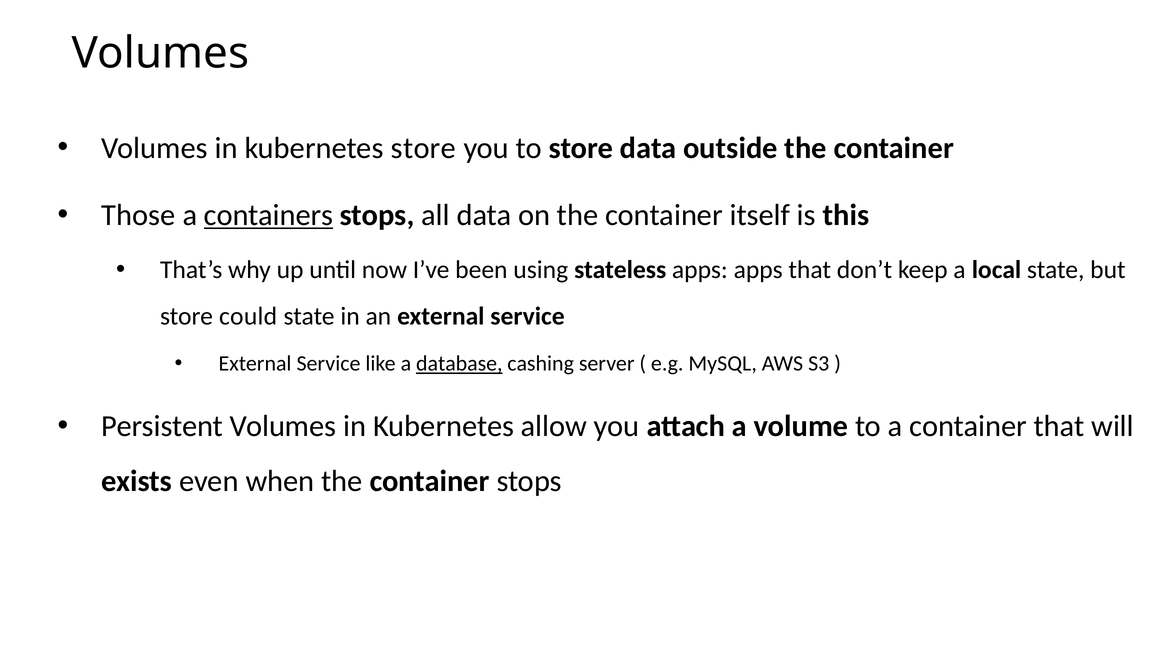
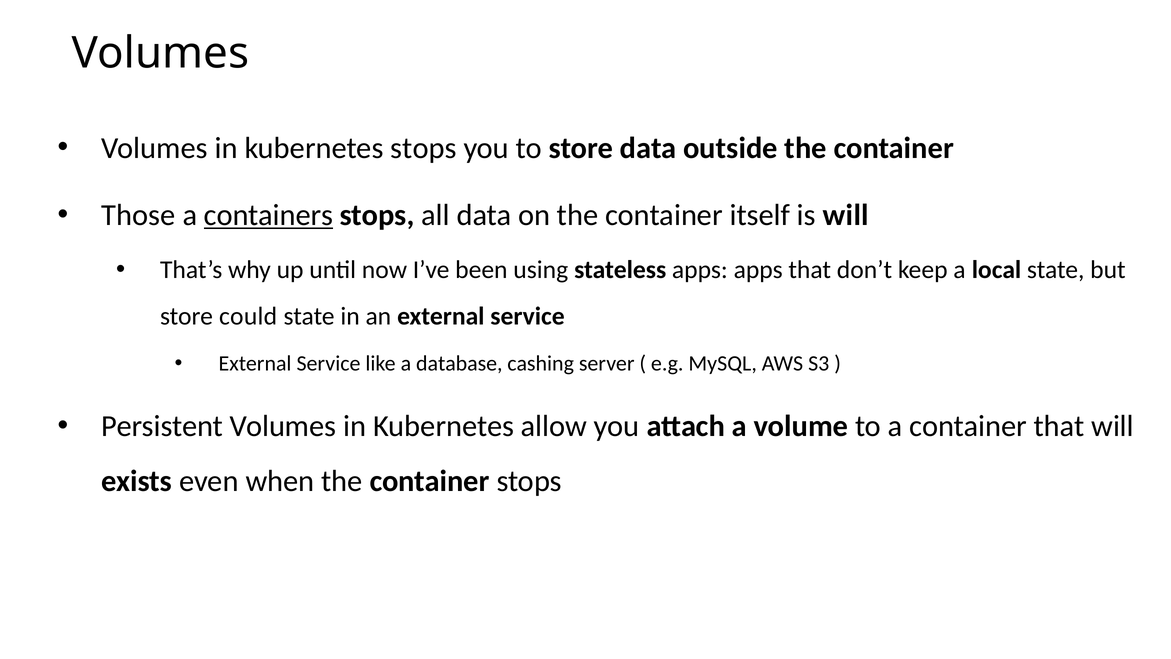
kubernetes store: store -> stops (424, 148)
is this: this -> will (846, 215)
database underline: present -> none (459, 363)
